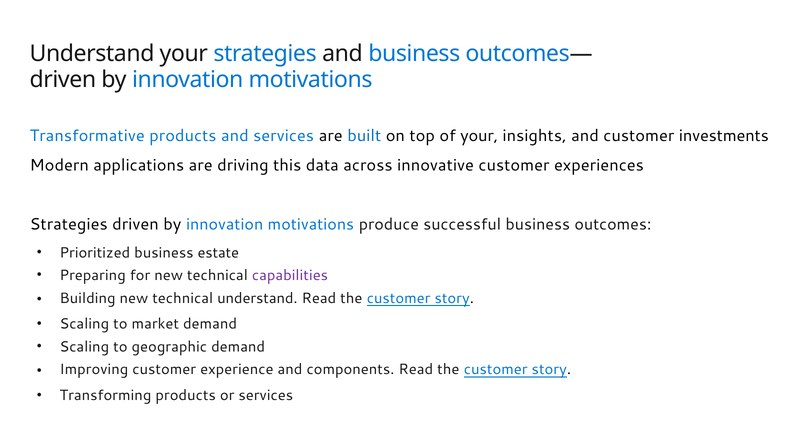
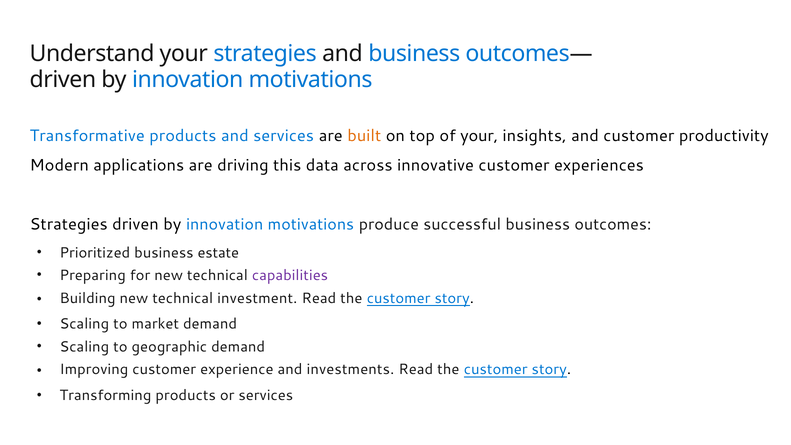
built colour: blue -> orange (364, 136)
investments: investments -> productivity (724, 136)
technical understand: understand -> investment (257, 298)
components: components -> investments (350, 369)
